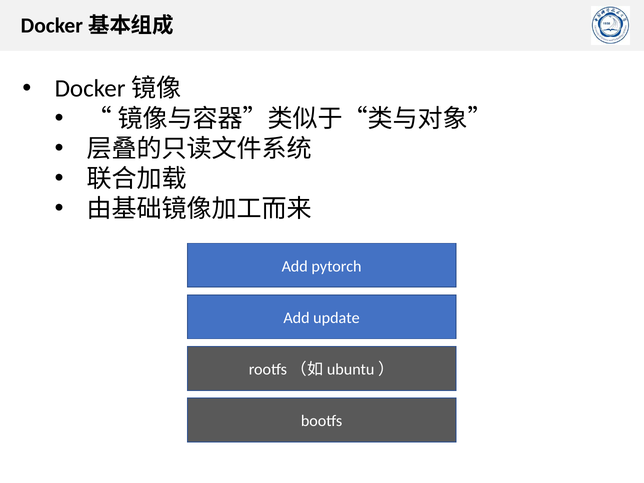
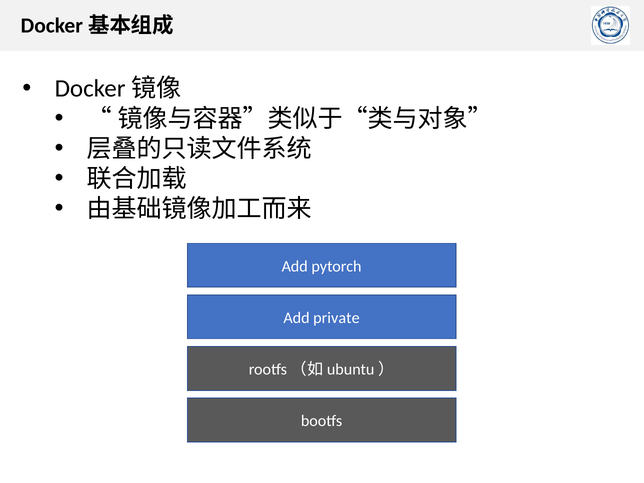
update: update -> private (336, 318)
